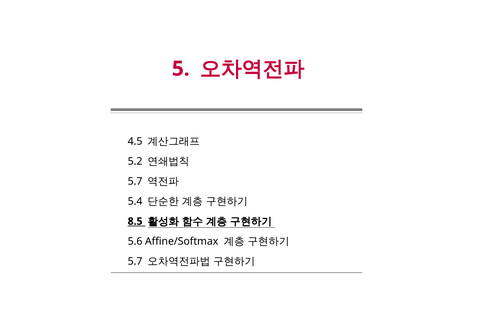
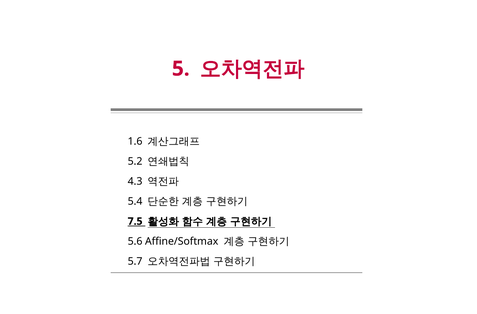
4.5: 4.5 -> 1.6 (135, 141)
5.7: 5.7 -> 4.3 (135, 181)
8.5: 8.5 -> 7.5 (135, 221)
